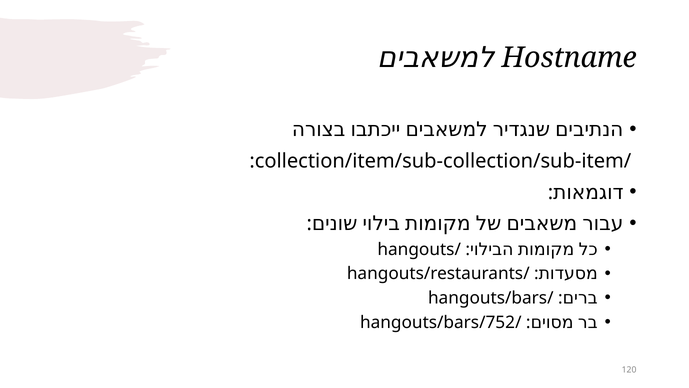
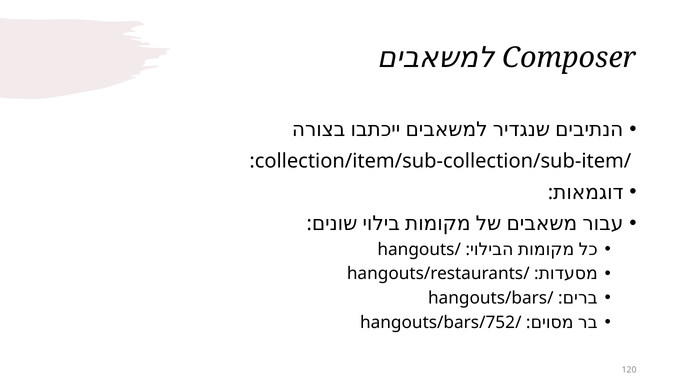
Hostname: Hostname -> Composer (569, 58)
